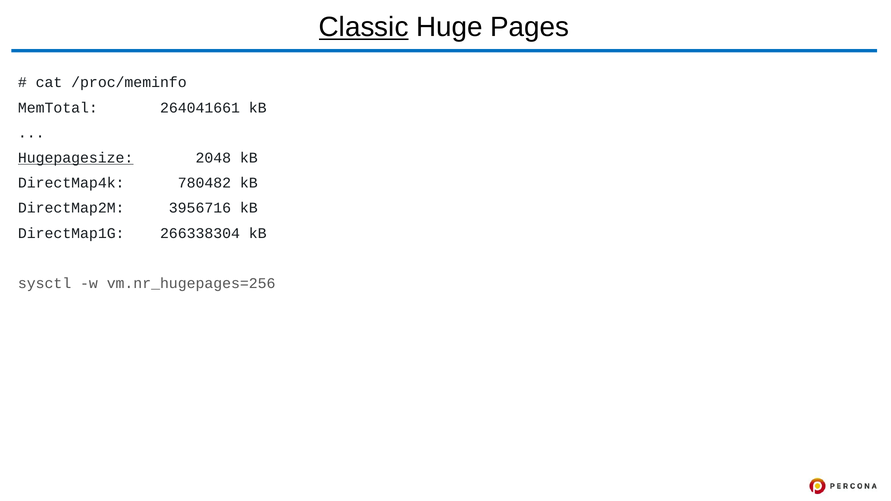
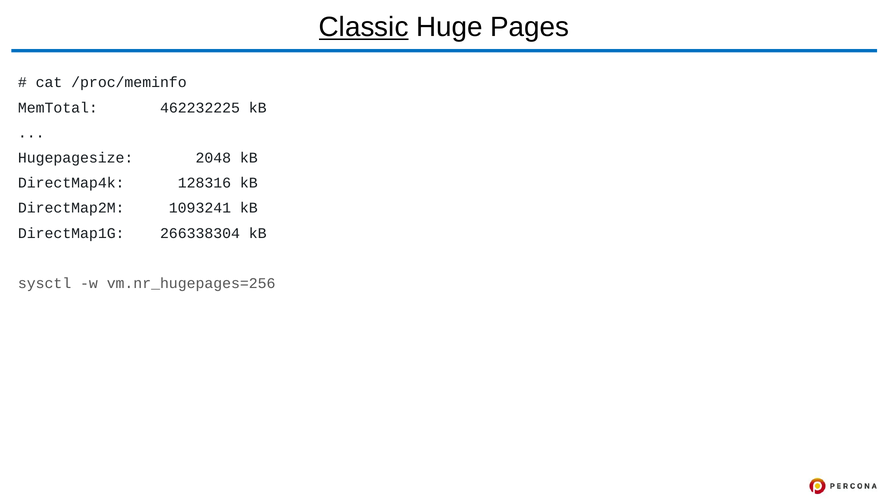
264041661: 264041661 -> 462232225 (200, 108)
Hugepagesize underline: present -> none (76, 158)
780482: 780482 -> 128316 (204, 183)
3956716: 3956716 -> 1093241 (200, 208)
